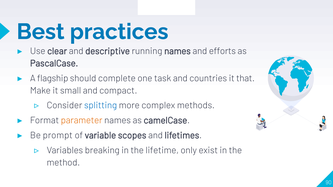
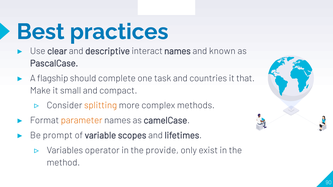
running: running -> interact (147, 51)
efforts: efforts -> known (222, 51)
splitting colour: blue -> orange (101, 106)
breaking: breaking -> operator (102, 151)
lifetime: lifetime -> provide (162, 151)
